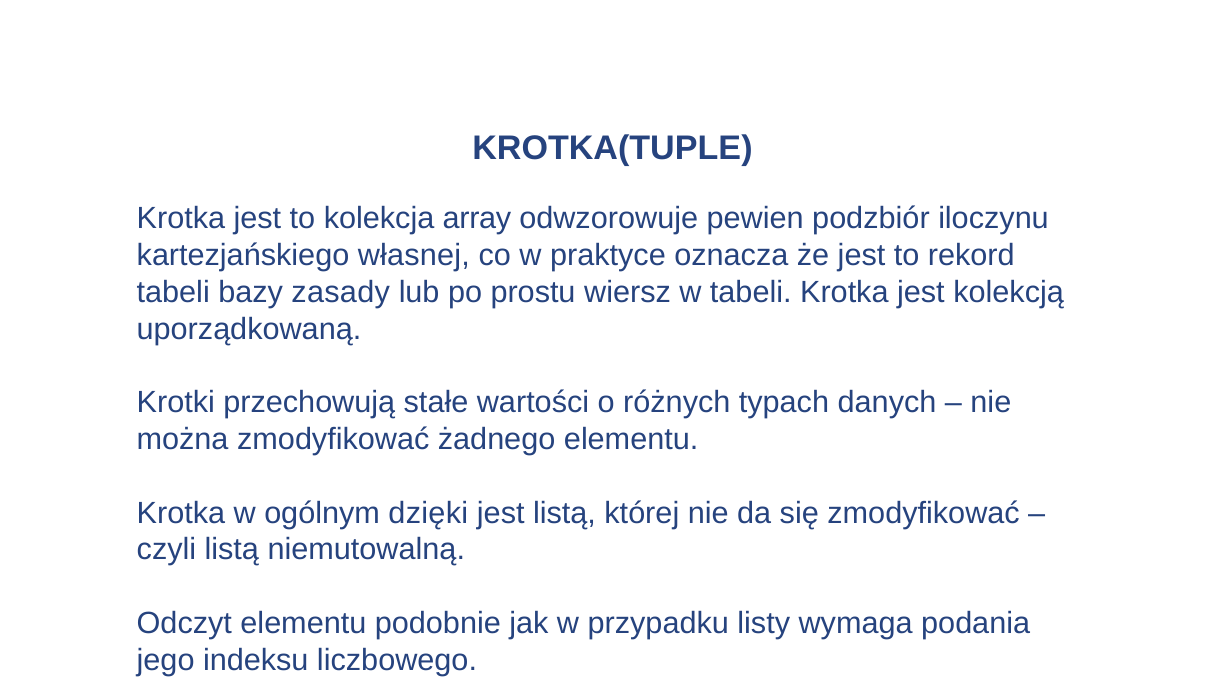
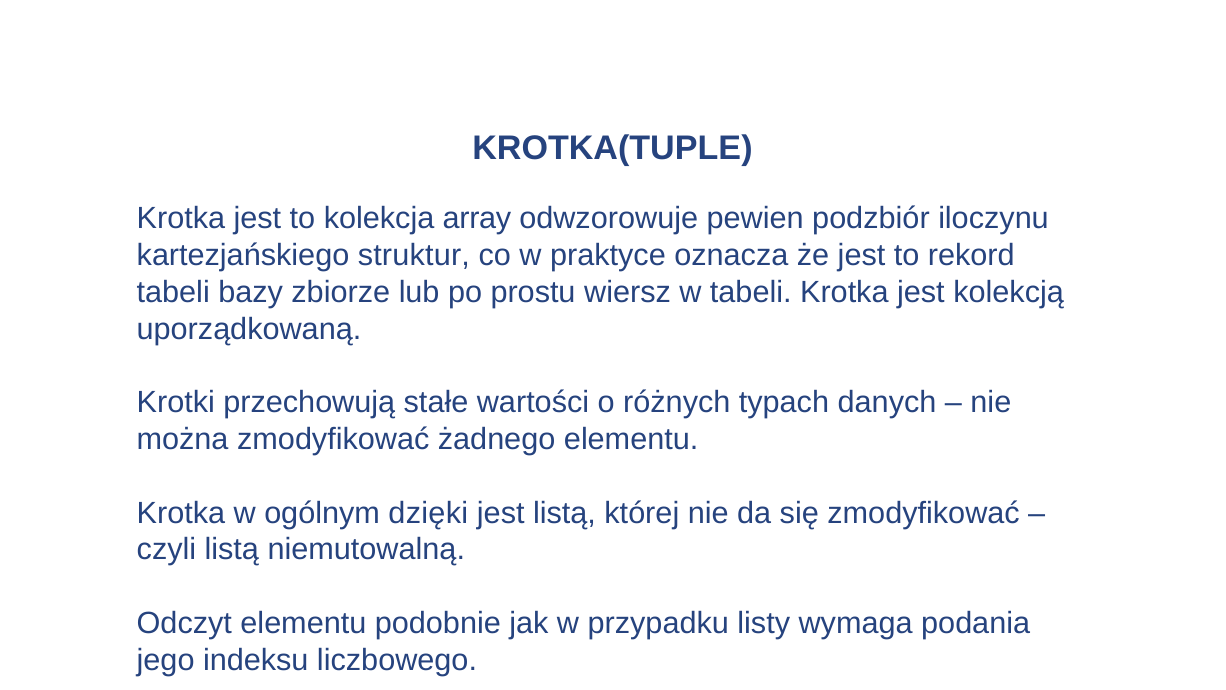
własnej: własnej -> struktur (414, 255)
zasady: zasady -> zbiorze (341, 292)
